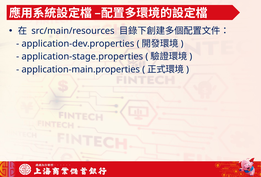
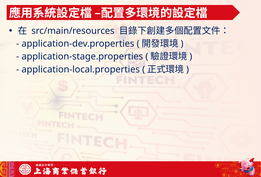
application-main.properties: application-main.properties -> application-local.properties (81, 70)
